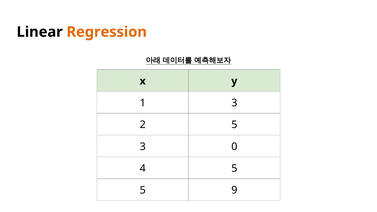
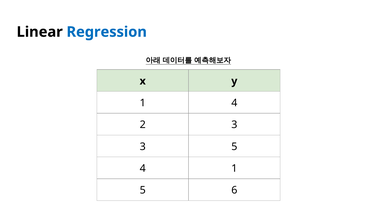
Regression colour: orange -> blue (107, 32)
1 3: 3 -> 4 (234, 103)
2 5: 5 -> 3 (234, 125)
3 0: 0 -> 5 (234, 147)
4 5: 5 -> 1 (234, 168)
9: 9 -> 6 (234, 190)
